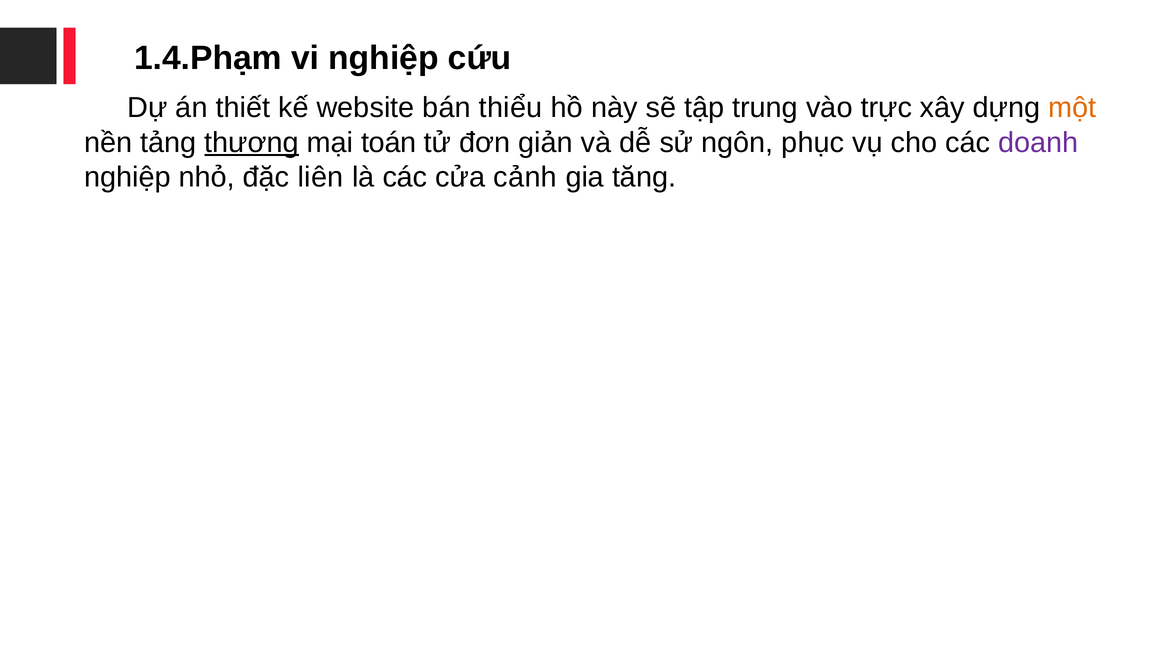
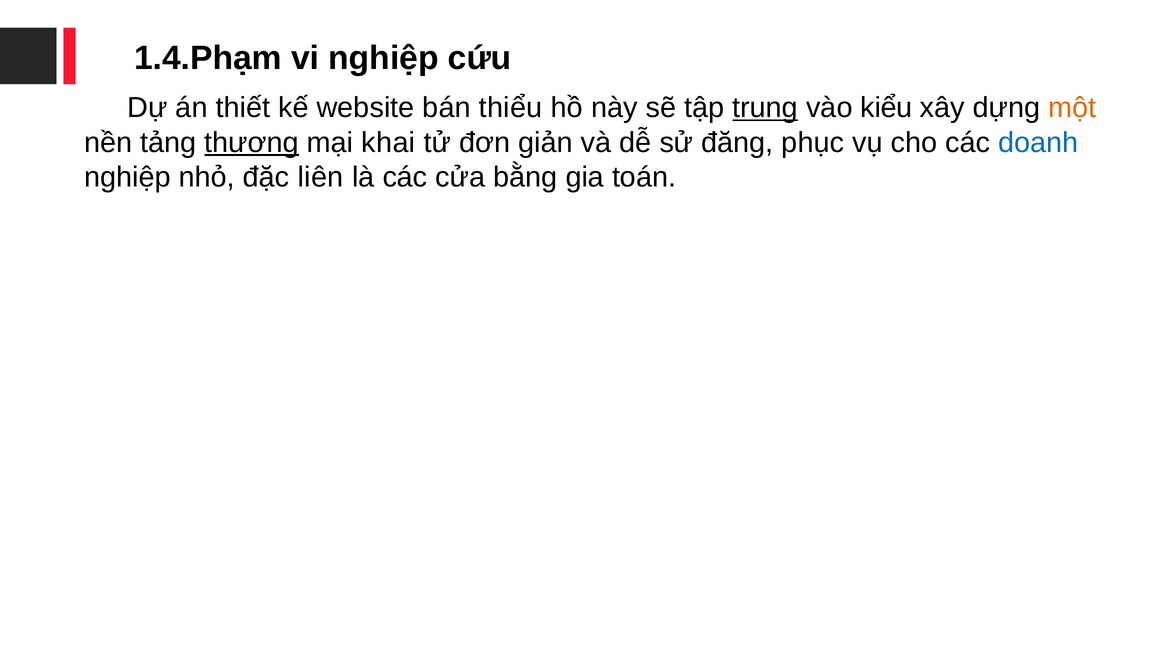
trung underline: none -> present (765, 108)
trực: trực -> kiểu (886, 108)
toán: toán -> khai (388, 143)
ngôn: ngôn -> đăng (737, 143)
doanh colour: purple -> blue (1038, 143)
cảnh: cảnh -> bằng (525, 177)
tăng: tăng -> toán (644, 177)
